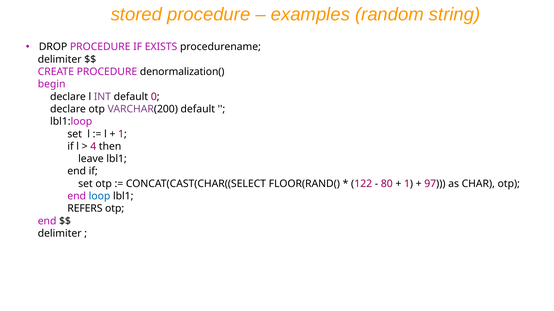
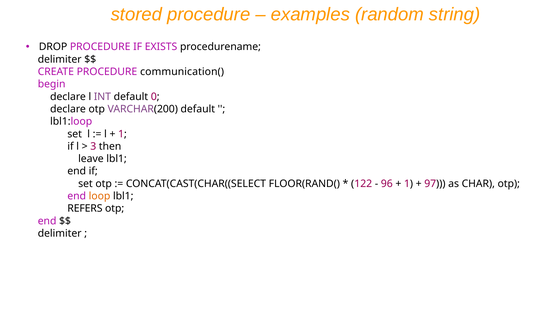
denormalization(: denormalization( -> communication( (182, 72)
4: 4 -> 3 (93, 147)
80: 80 -> 96 (387, 184)
loop colour: blue -> orange (100, 197)
